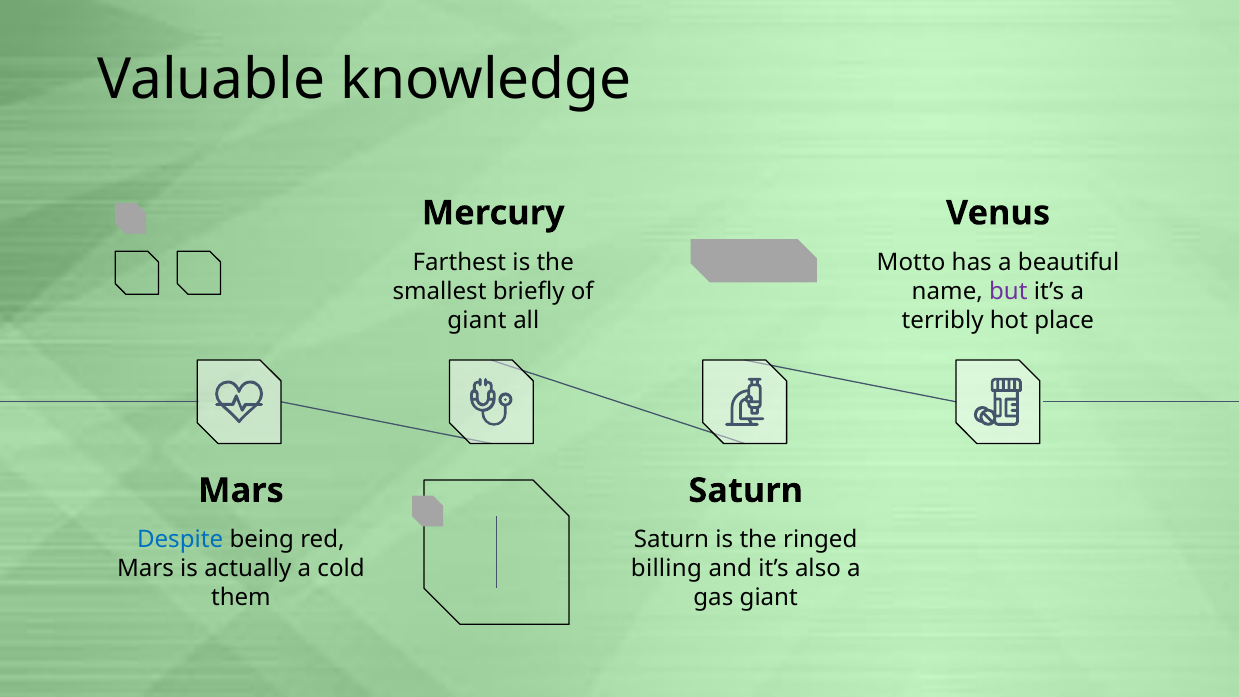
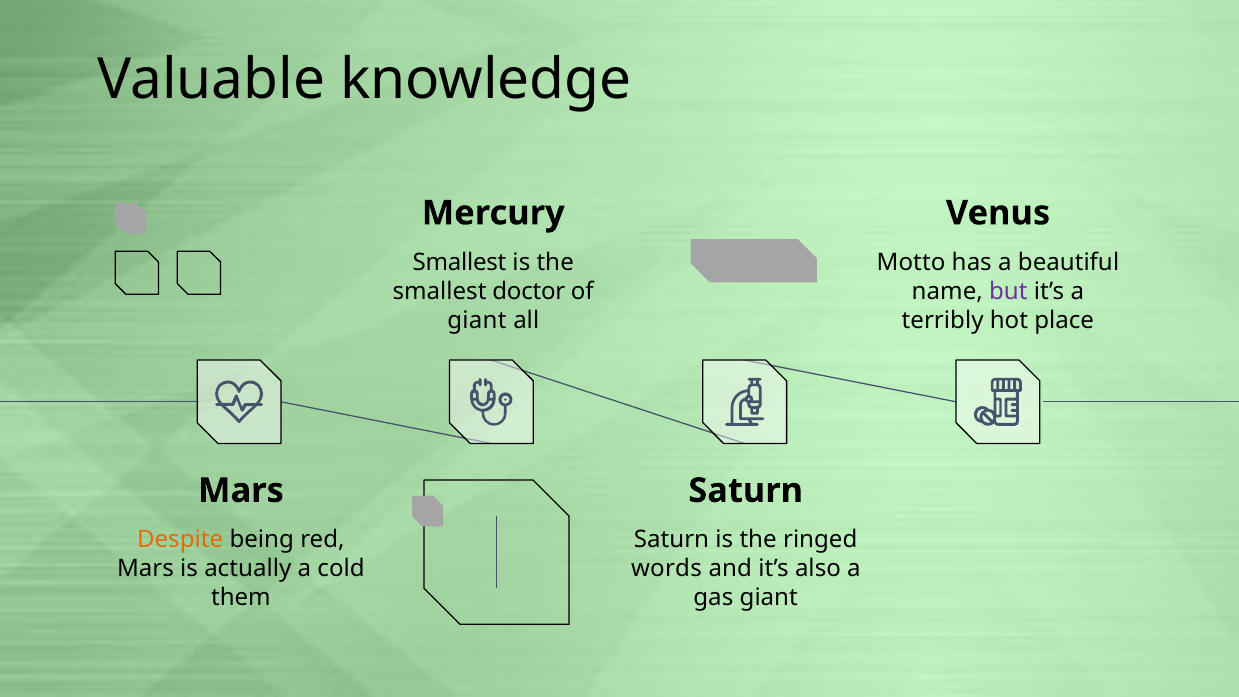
Farthest: Farthest -> Smallest (459, 262)
briefly: briefly -> doctor (529, 291)
Despite colour: blue -> orange (180, 540)
billing: billing -> words (666, 569)
